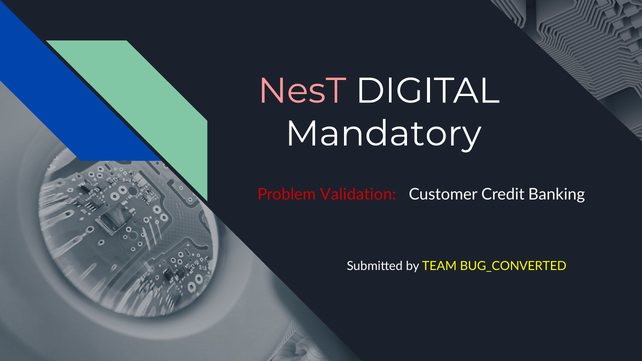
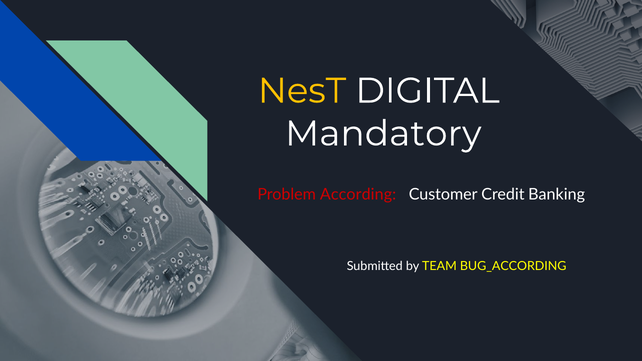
NesT colour: pink -> yellow (302, 91)
Validation: Validation -> According (358, 195)
BUG_CONVERTED: BUG_CONVERTED -> BUG_ACCORDING (513, 266)
